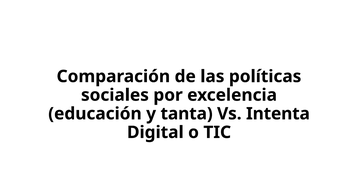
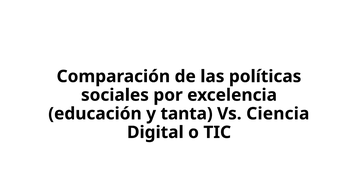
Intenta: Intenta -> Ciencia (278, 114)
